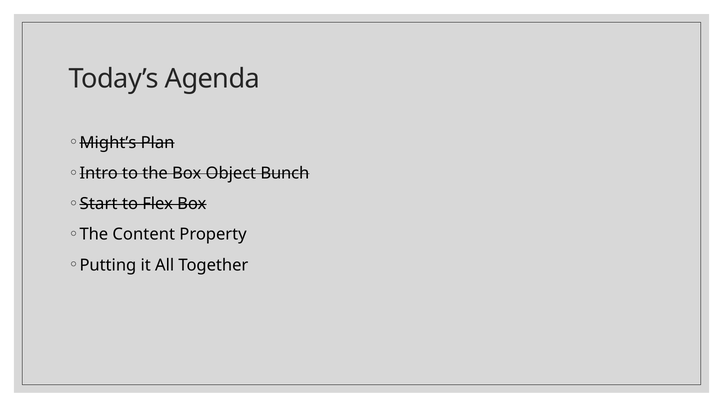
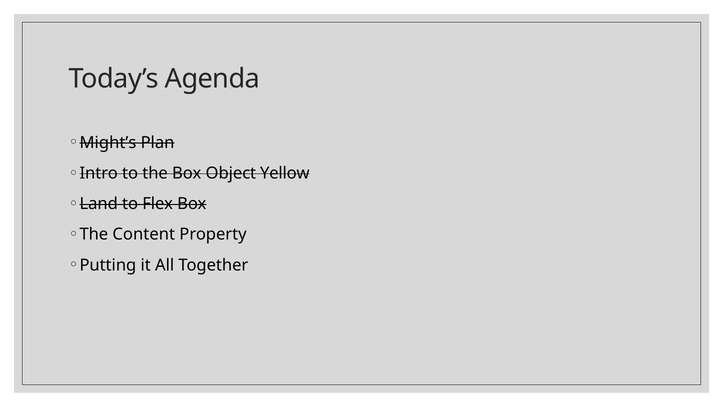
Bunch: Bunch -> Yellow (285, 173)
Start: Start -> Land (99, 204)
